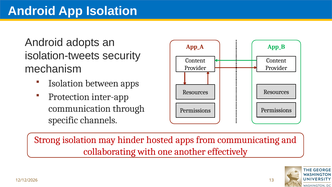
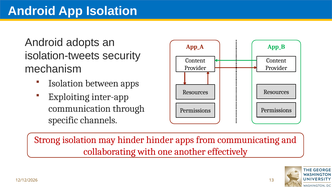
Protection: Protection -> Exploiting (69, 97)
hinder hosted: hosted -> hinder (160, 140)
